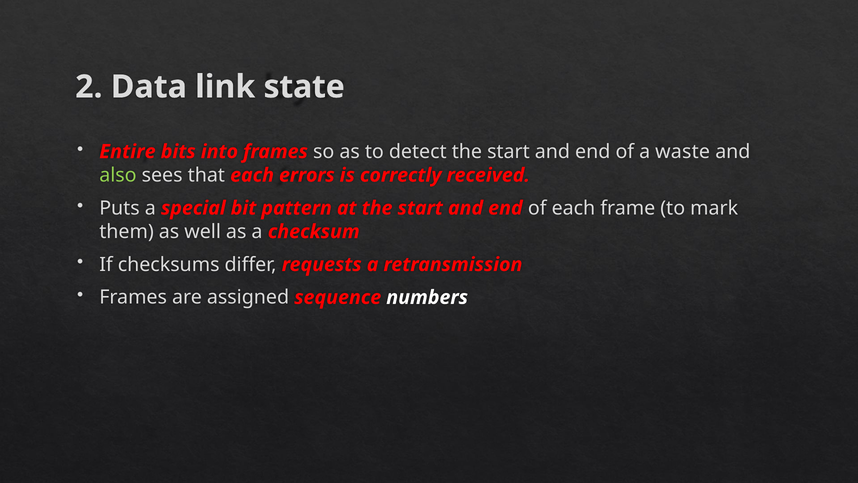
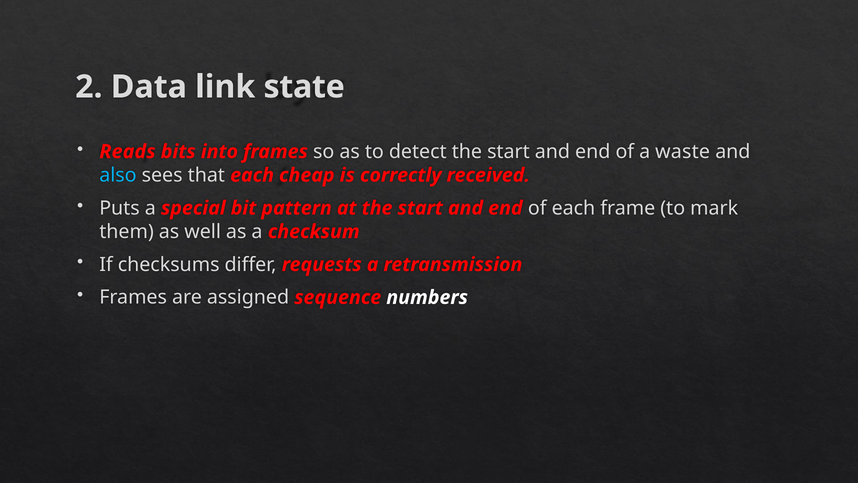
Entire: Entire -> Reads (127, 152)
also colour: light green -> light blue (118, 175)
errors: errors -> cheap (307, 175)
